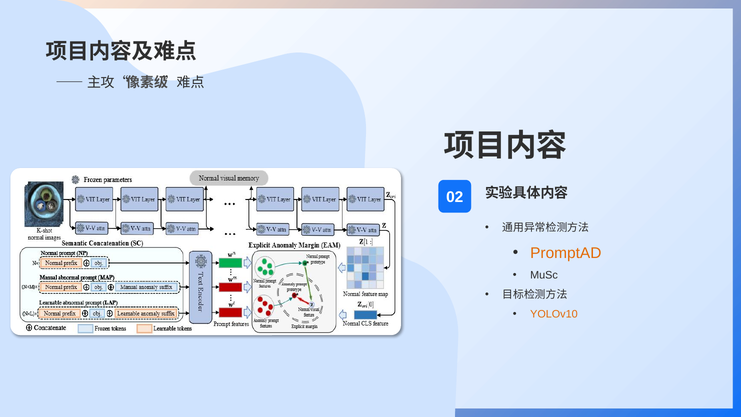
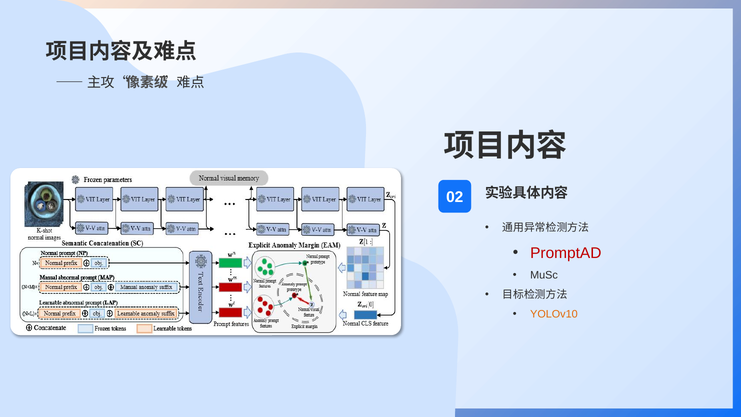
PromptAD colour: orange -> red (566, 253)
